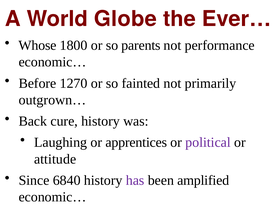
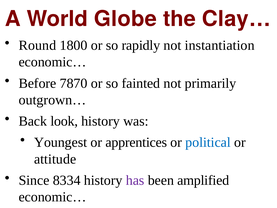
Ever…: Ever… -> Clay… (236, 19)
Whose: Whose -> Round (37, 45)
parents: parents -> rapidly (141, 45)
performance: performance -> instantiation (220, 45)
1270: 1270 -> 7870 (74, 83)
cure: cure -> look (64, 121)
Laughing: Laughing -> Youngest (61, 142)
political colour: purple -> blue (208, 142)
6840: 6840 -> 8334 (67, 180)
